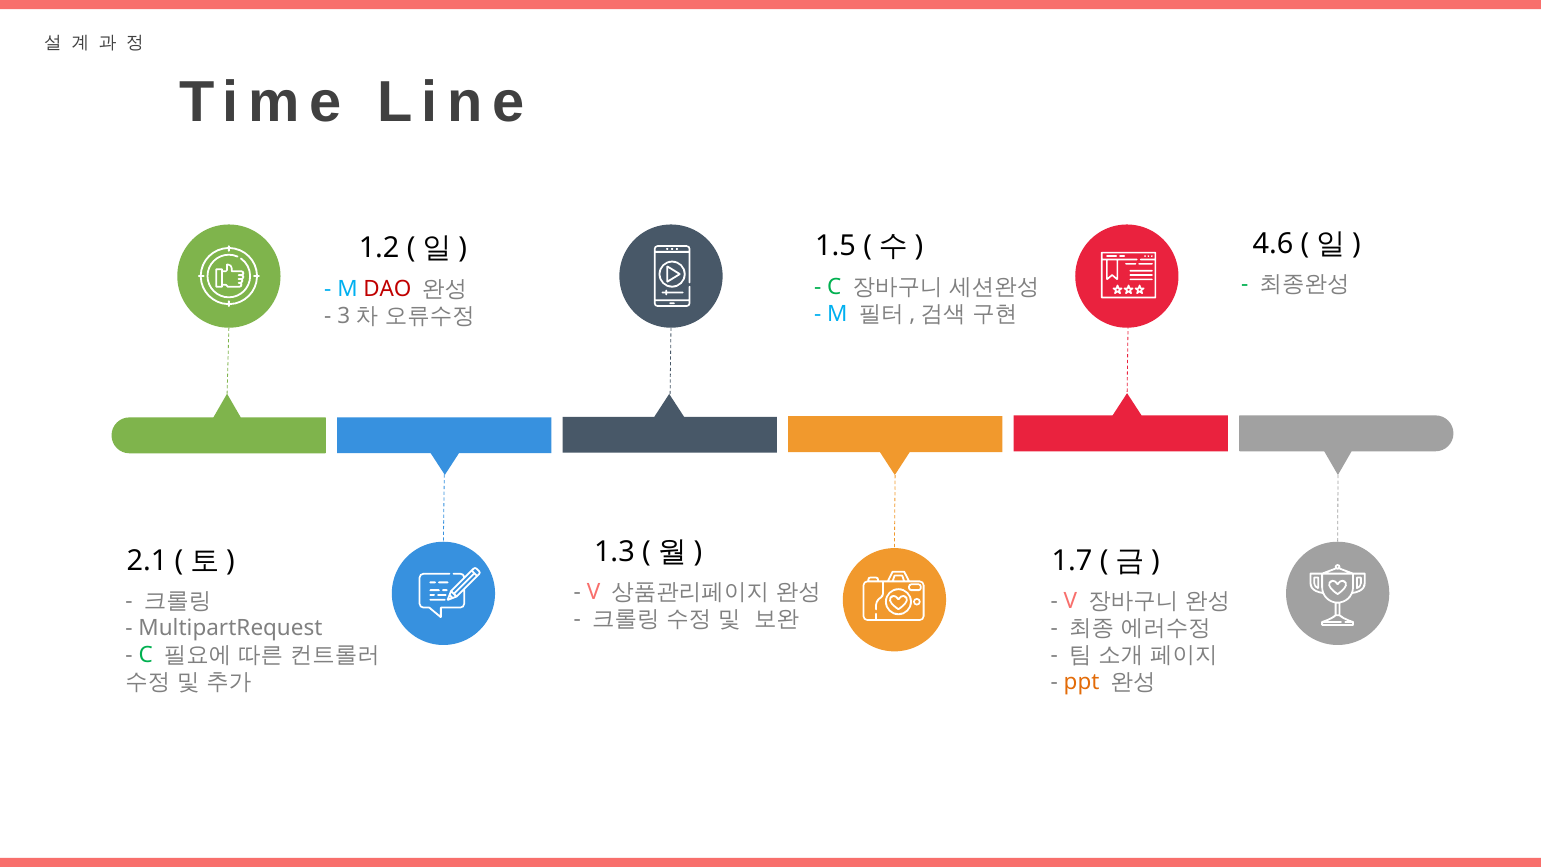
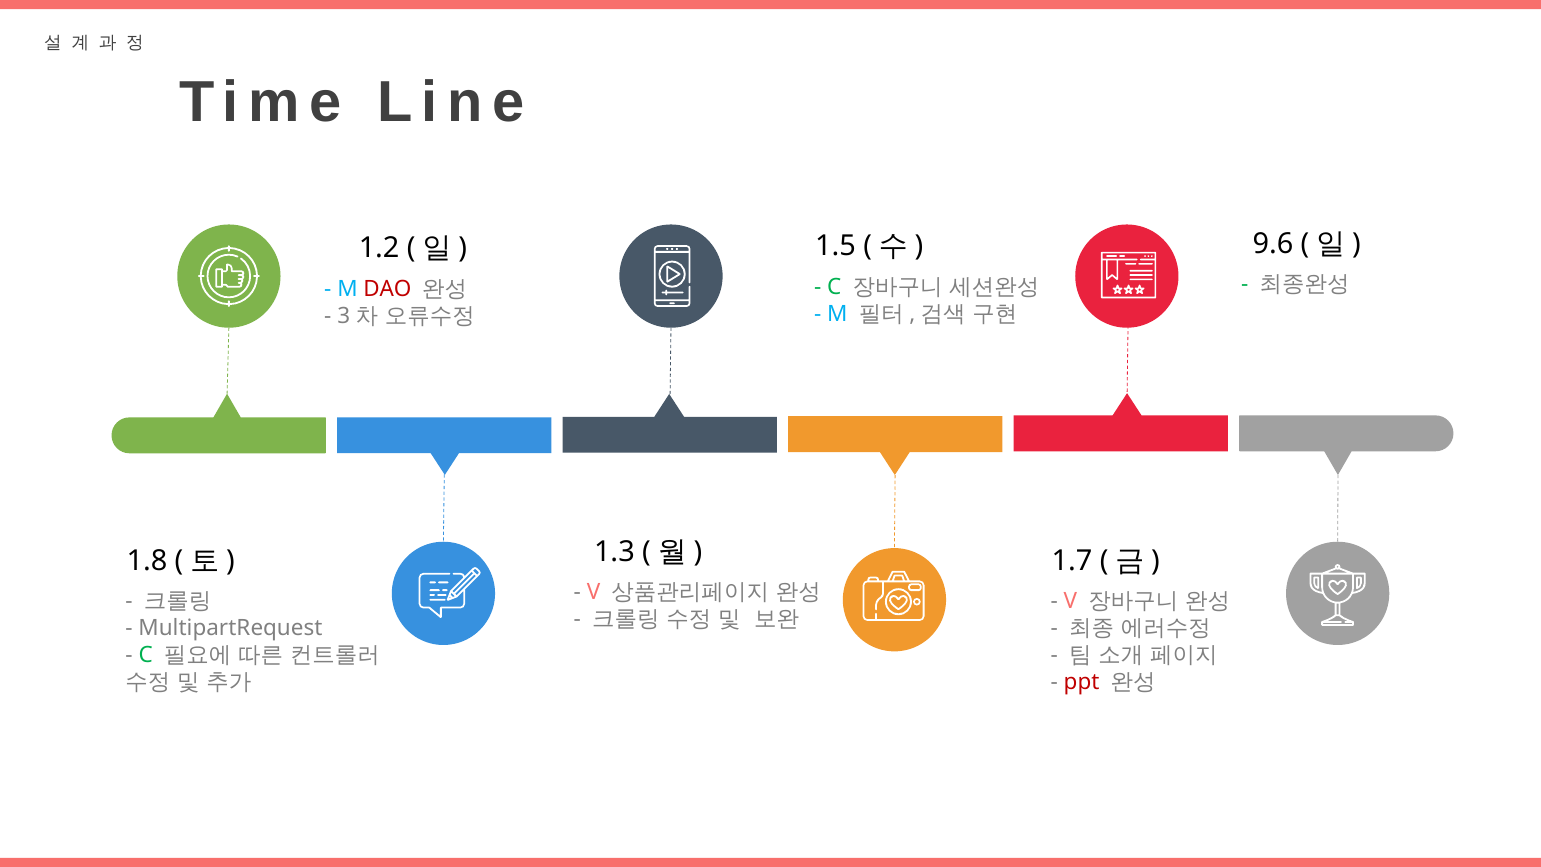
4.6: 4.6 -> 9.6 (1273, 244)
2.1: 2.1 -> 1.8 (147, 561)
ppt colour: orange -> red (1082, 682)
